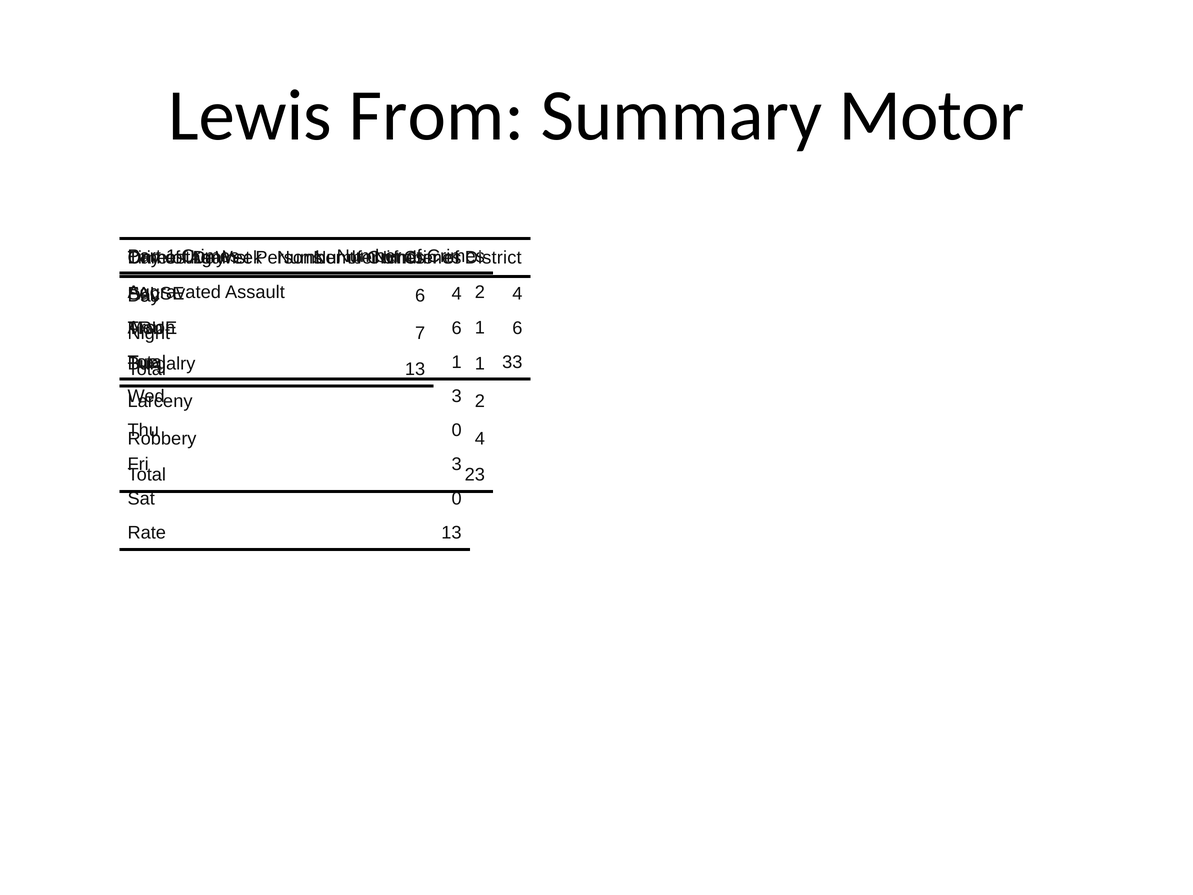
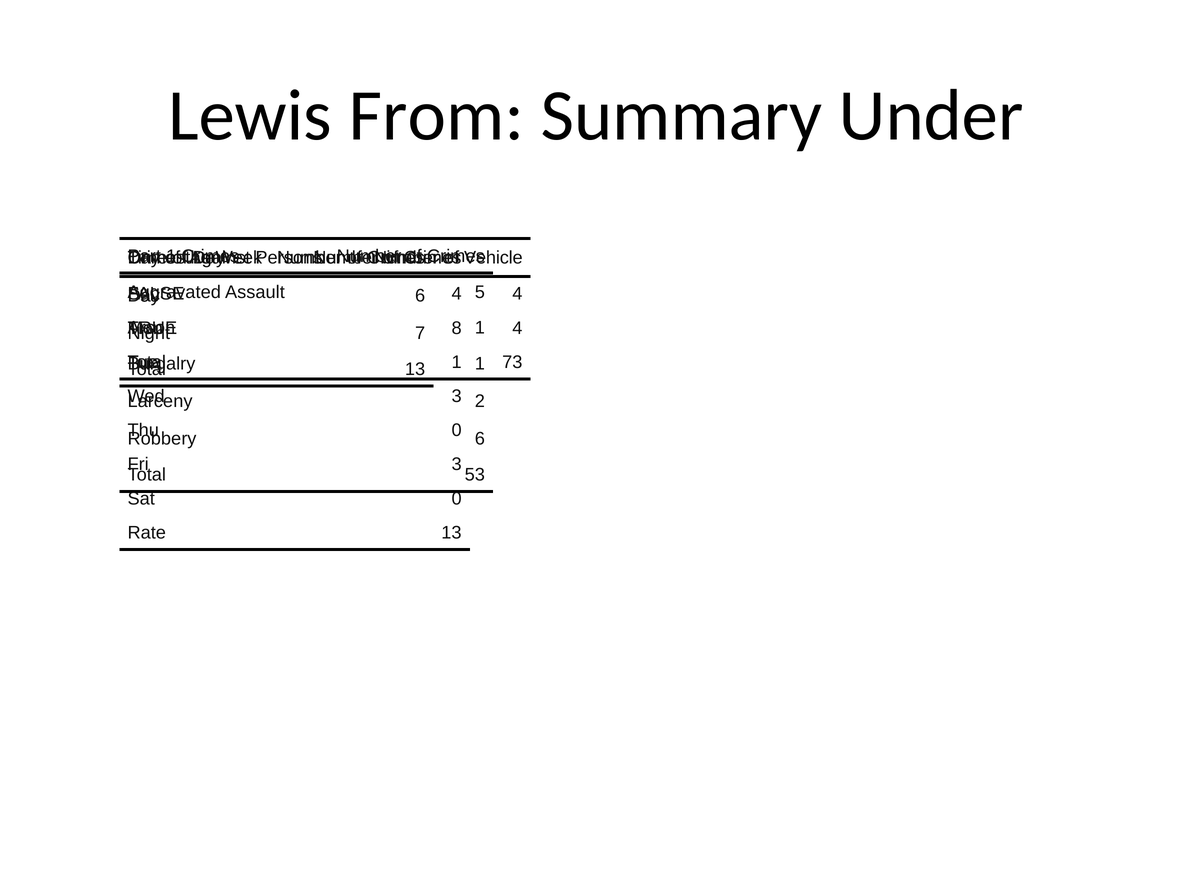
Motor: Motor -> Under (931, 115)
District: District -> Vehicle (493, 258)
Assault 2: 2 -> 5 (480, 292)
6: 6 -> 8 (457, 328)
6: 6 -> 4 (517, 328)
33: 33 -> 73 (512, 362)
4: 4 -> 6 (480, 439)
23: 23 -> 53 (475, 475)
